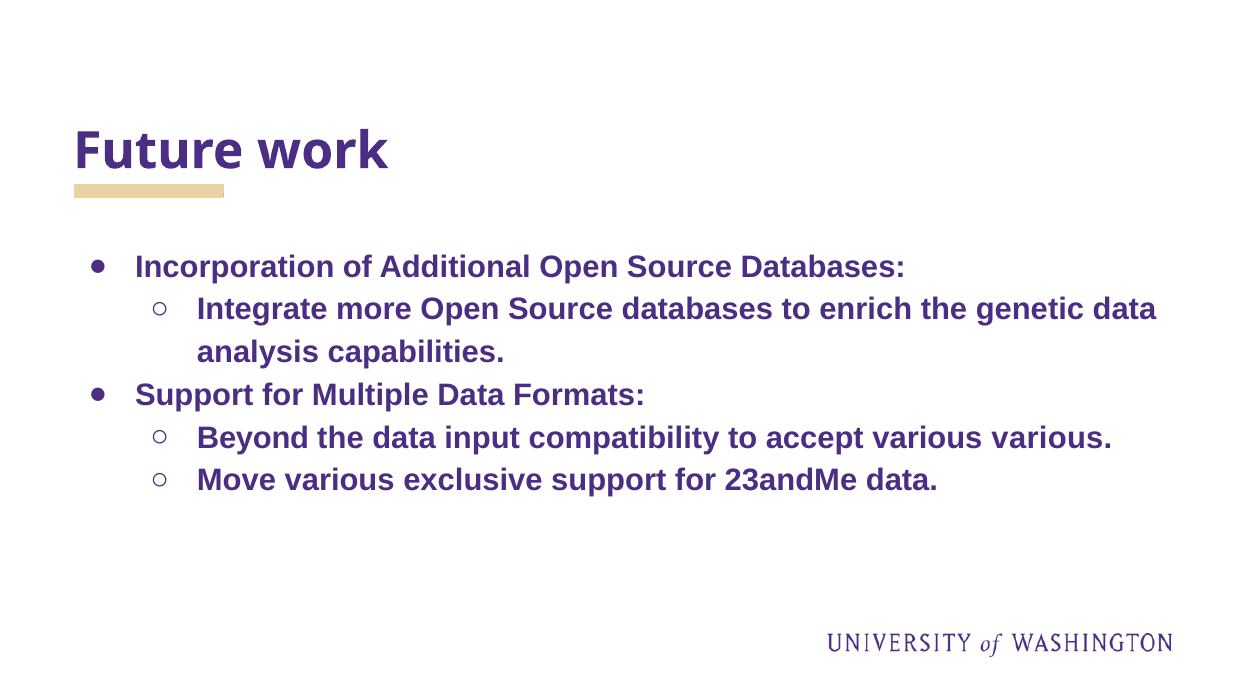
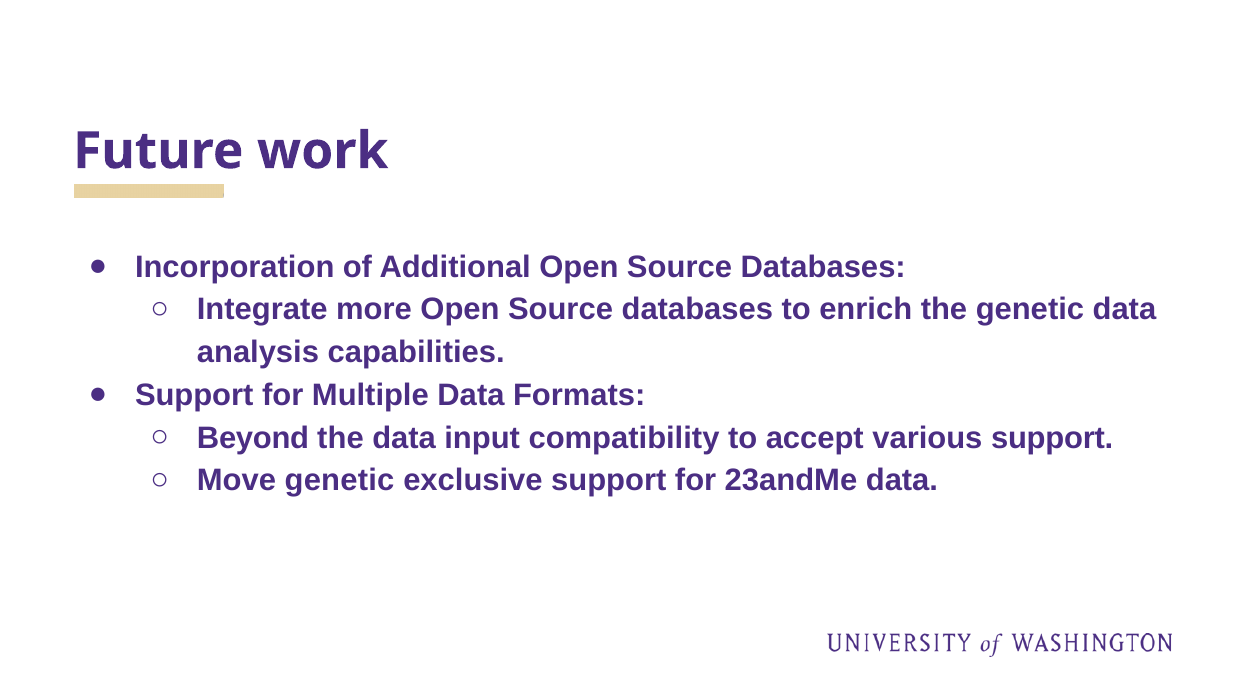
various various: various -> support (1052, 438)
Move various: various -> genetic (340, 481)
